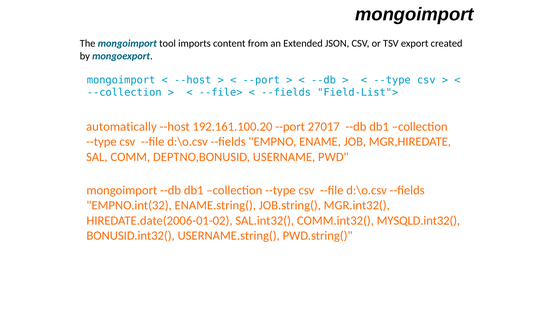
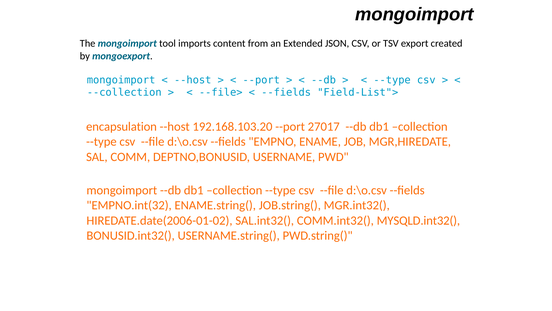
automatically: automatically -> encapsulation (121, 126)
192.161.100.20: 192.161.100.20 -> 192.168.103.20 (232, 126)
